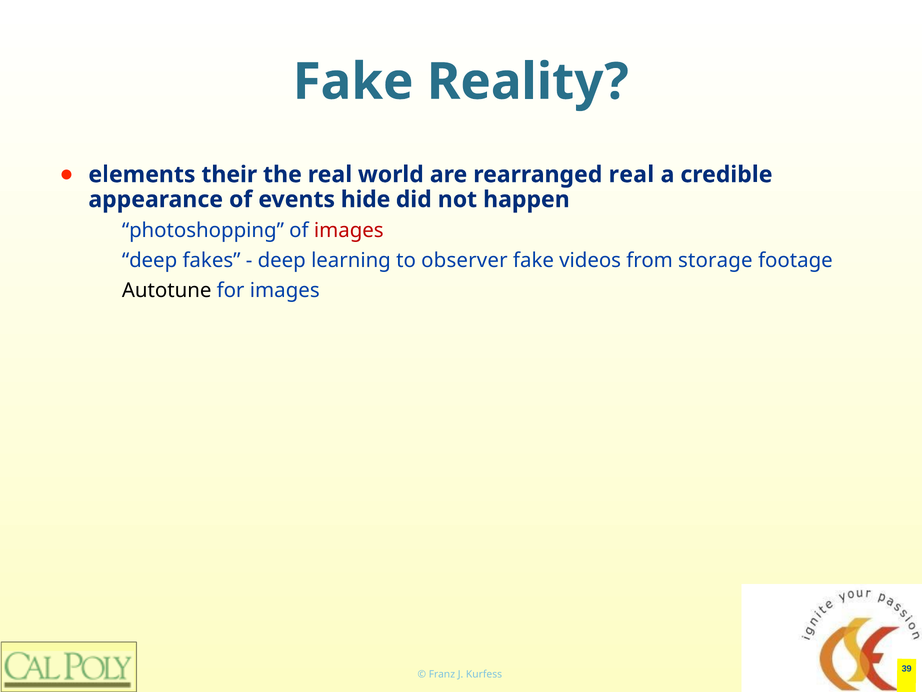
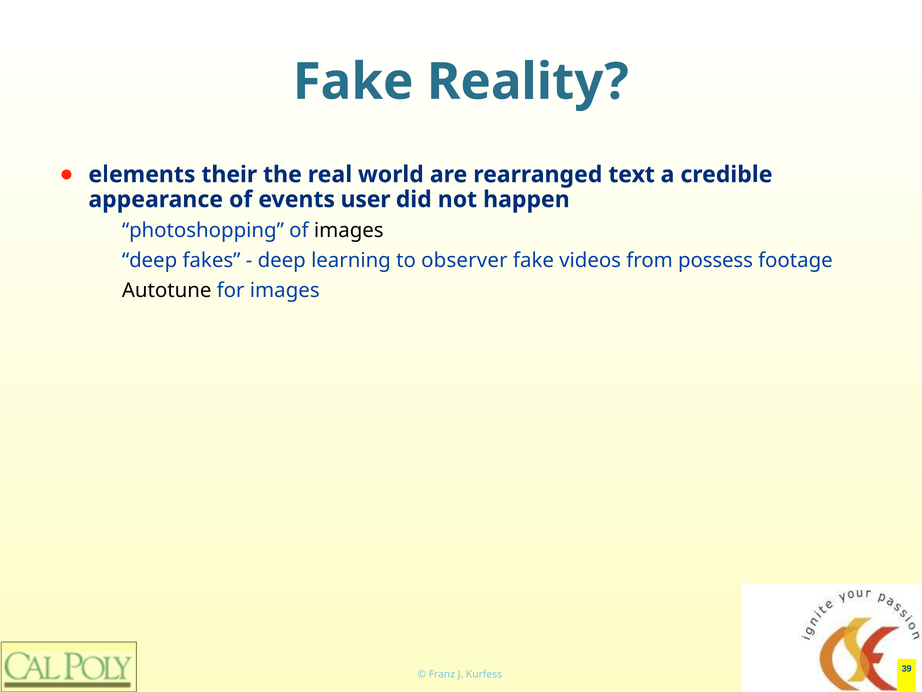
rearranged real: real -> text (632, 174)
hide: hide -> user (366, 199)
images colour: red -> black (349, 231)
storage: storage -> possess (716, 260)
